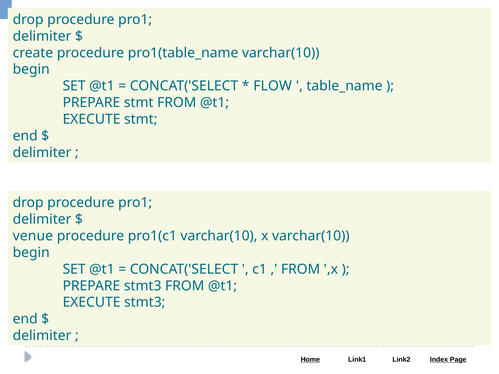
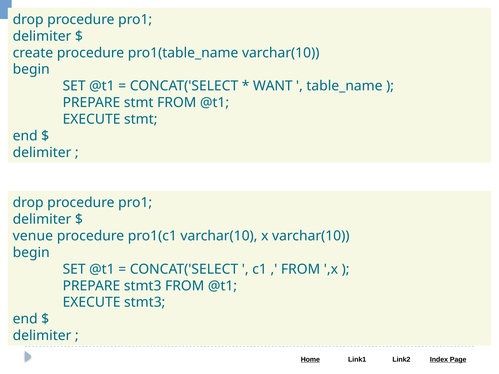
FLOW: FLOW -> WANT (273, 86)
